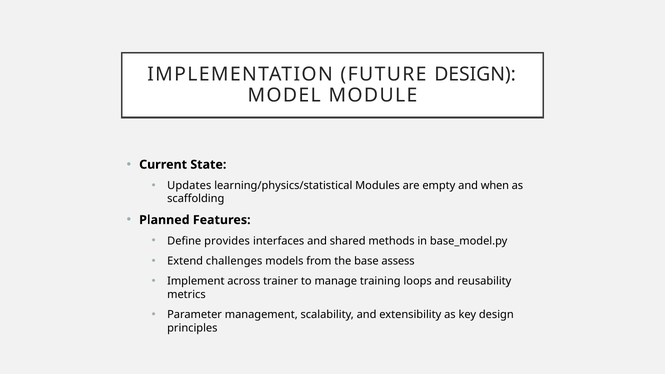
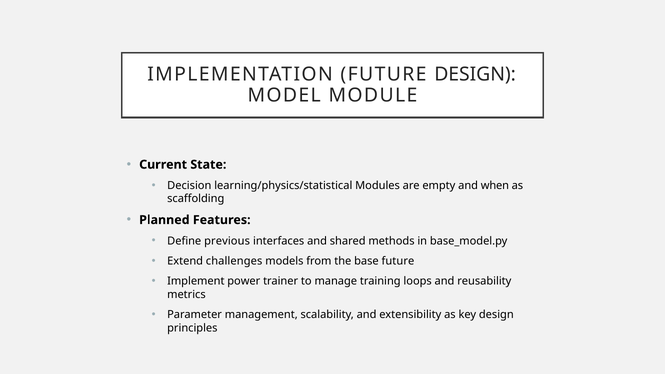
Updates: Updates -> Decision (189, 186)
provides: provides -> previous (227, 241)
base assess: assess -> future (398, 261)
across: across -> power (244, 281)
